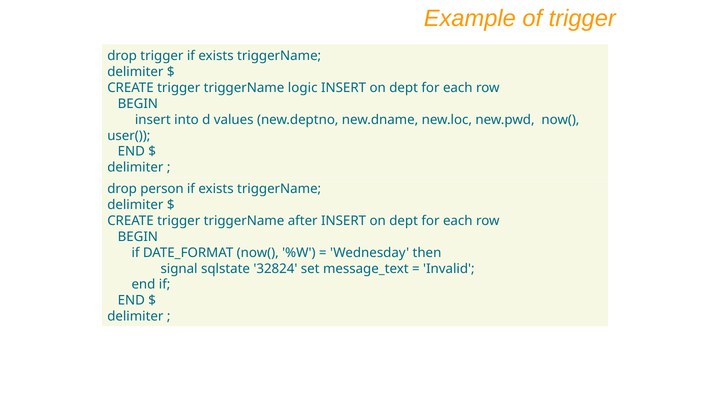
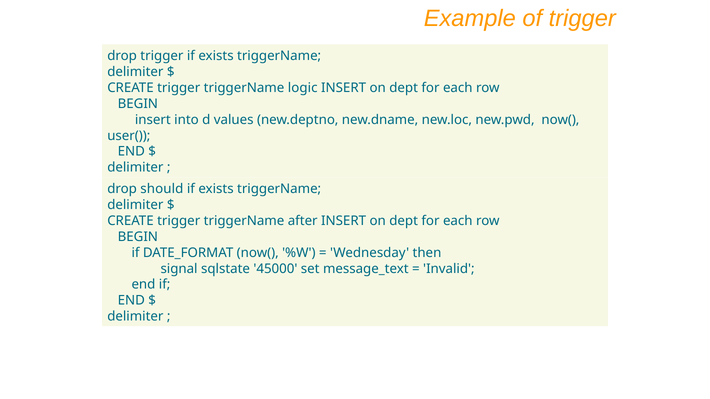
person: person -> should (162, 189)
32824: 32824 -> 45000 (275, 269)
